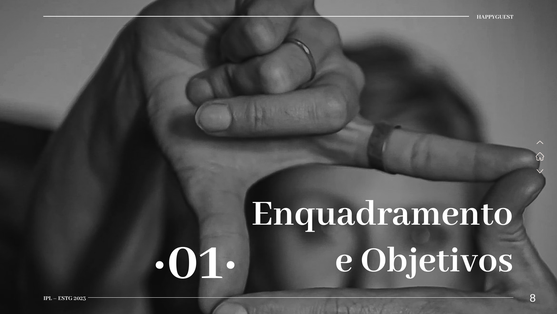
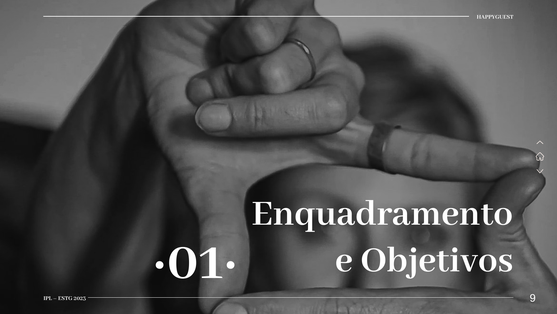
8: 8 -> 9 (533, 298)
